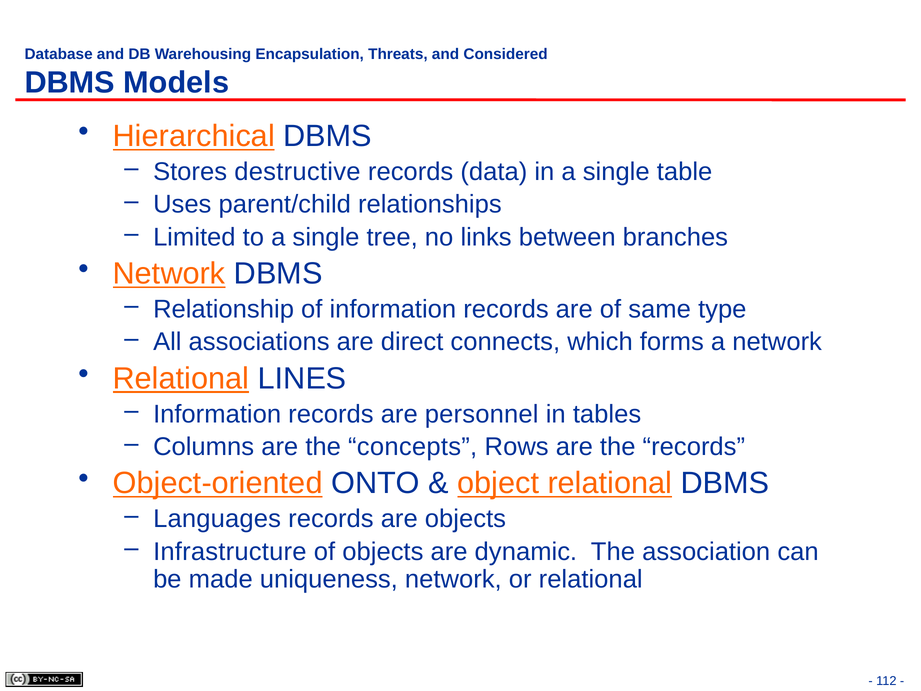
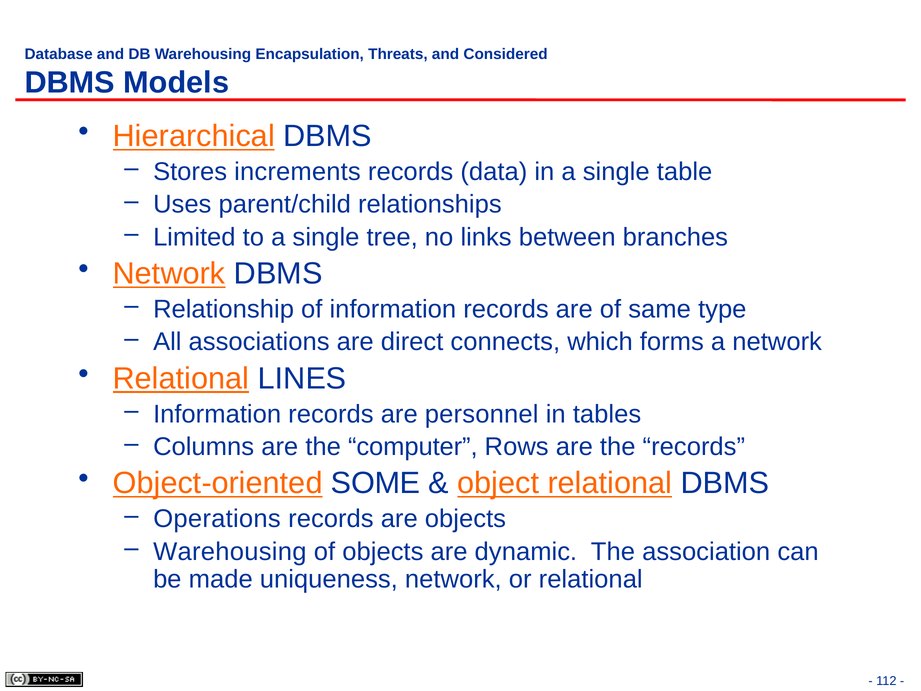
destructive: destructive -> increments (297, 172)
concepts: concepts -> computer (413, 447)
ONTO: ONTO -> SOME (376, 483)
Languages: Languages -> Operations (217, 519)
Infrastructure: Infrastructure -> Warehousing (230, 551)
